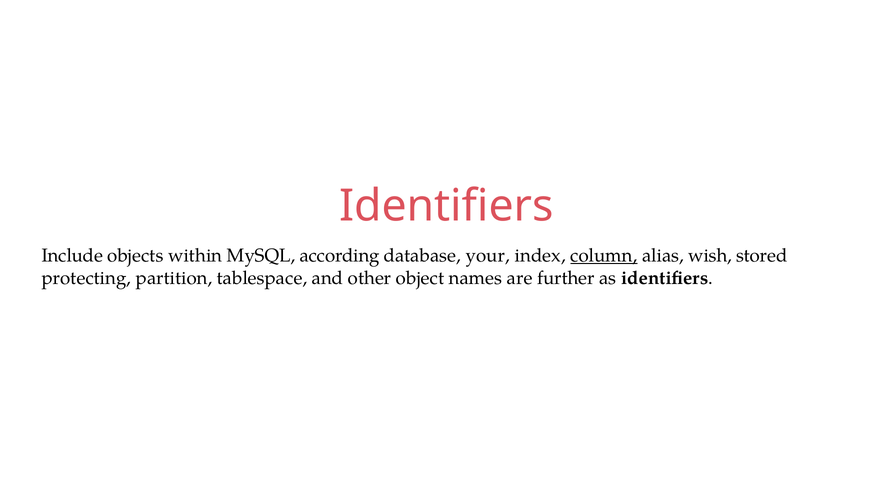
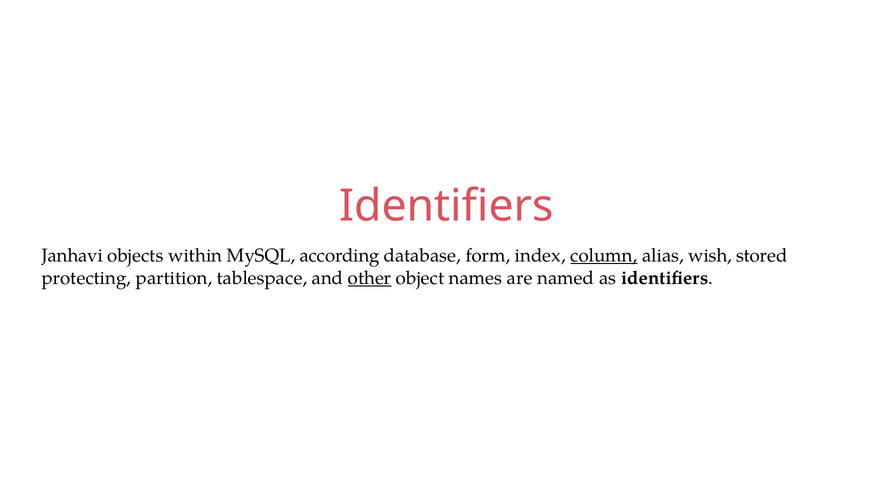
Include: Include -> Janhavi (72, 256)
your: your -> form (488, 256)
other underline: none -> present (370, 278)
further: further -> named (566, 278)
